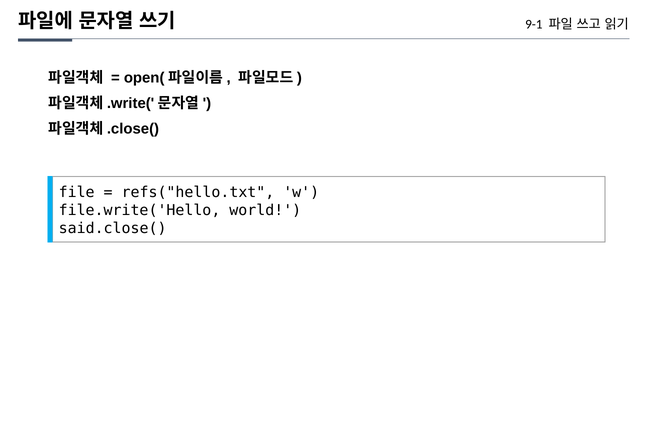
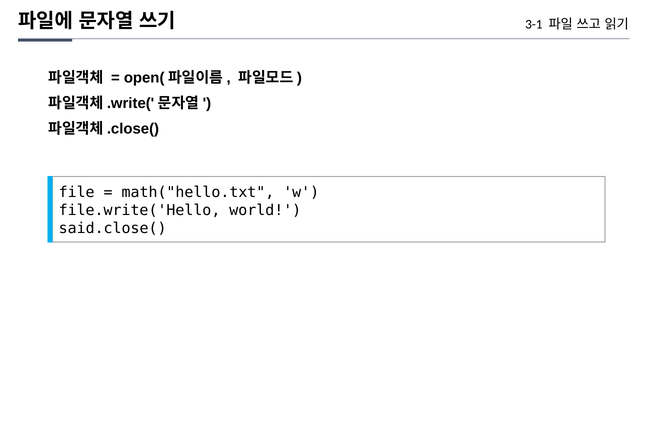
9-1: 9-1 -> 3-1 (534, 24)
refs("hello.txt: refs("hello.txt -> math("hello.txt (198, 192)
